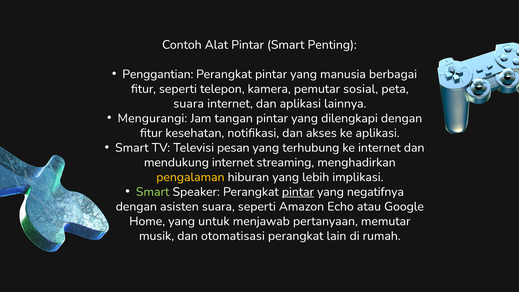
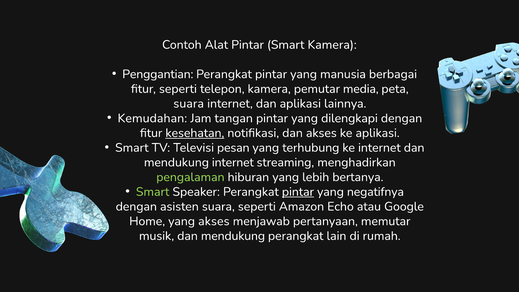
Smart Penting: Penting -> Kamera (332, 45)
sosial: sosial -> media (361, 89)
Mengurangi: Mengurangi -> Kemudahan (152, 118)
kesehatan underline: none -> present (195, 133)
pengalaman colour: yellow -> light green (190, 177)
implikasi: implikasi -> bertanya (358, 177)
yang untuk: untuk -> akses (214, 221)
musik dan otomatisasi: otomatisasi -> mendukung (233, 236)
